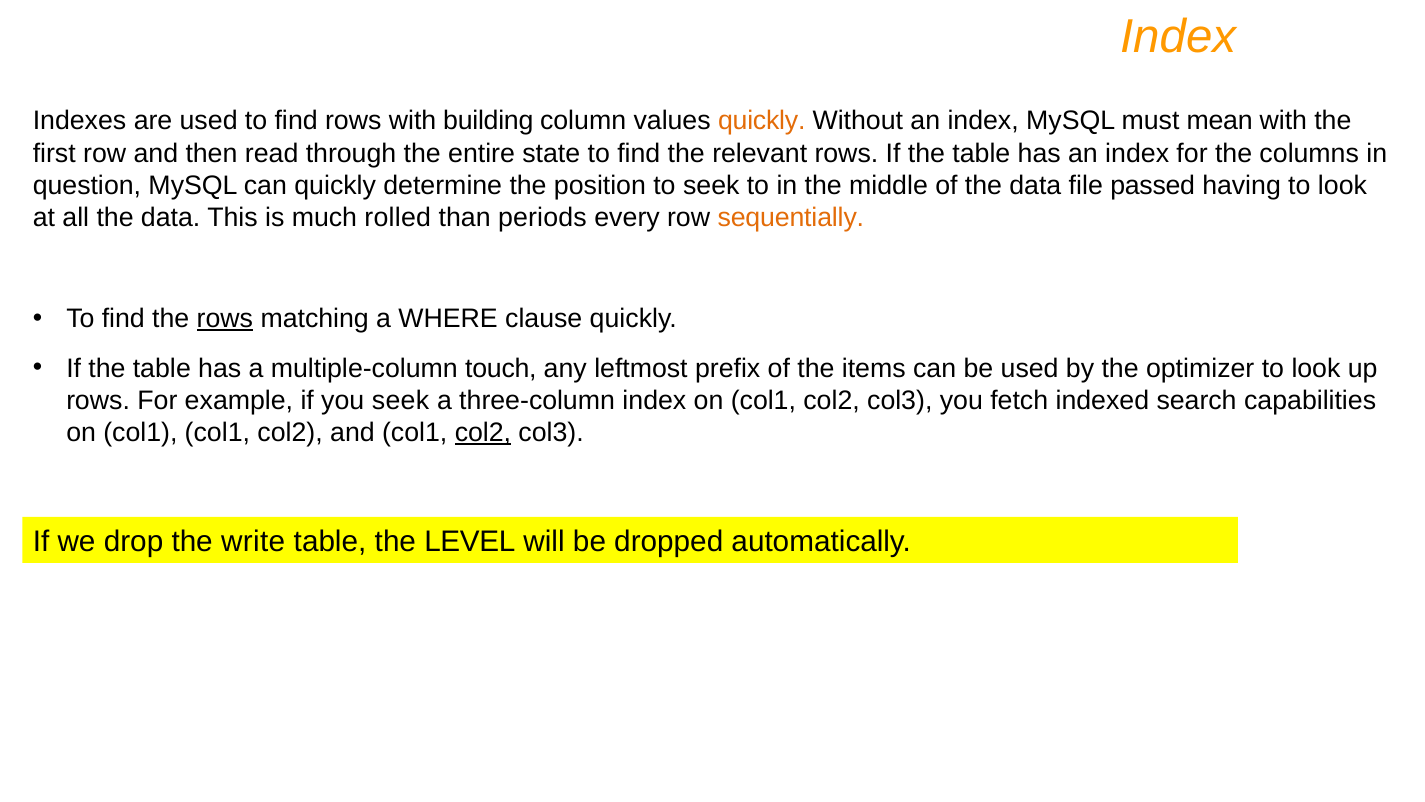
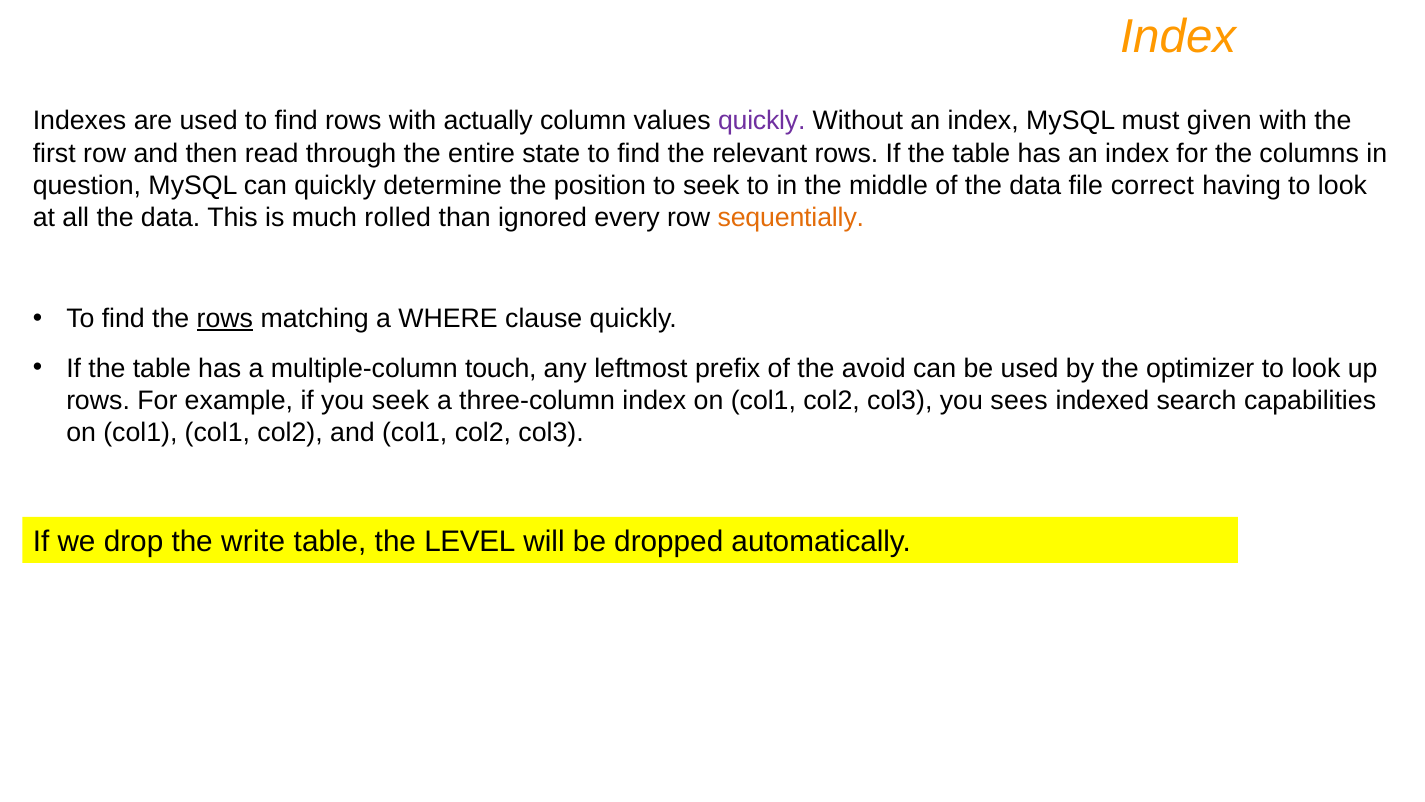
building: building -> actually (488, 121)
quickly colour: orange -> purple (762, 121)
mean: mean -> given (1219, 121)
passed: passed -> correct (1152, 185)
periods: periods -> ignored (543, 217)
items: items -> avoid (874, 368)
fetch: fetch -> sees (1019, 400)
col2 underline: present -> none (483, 433)
